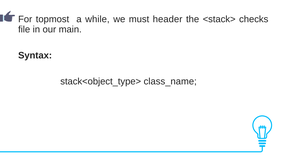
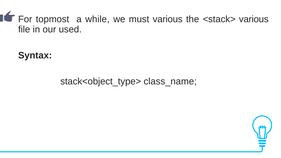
must header: header -> various (168, 19)
<stack> checks: checks -> various (254, 19)
main: main -> used (70, 29)
